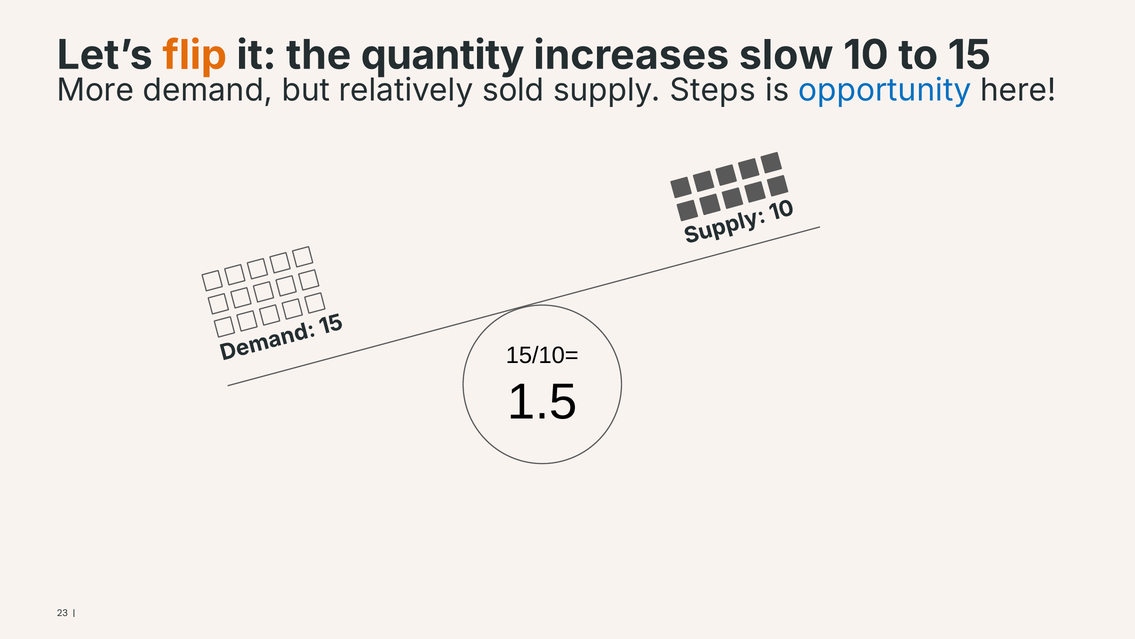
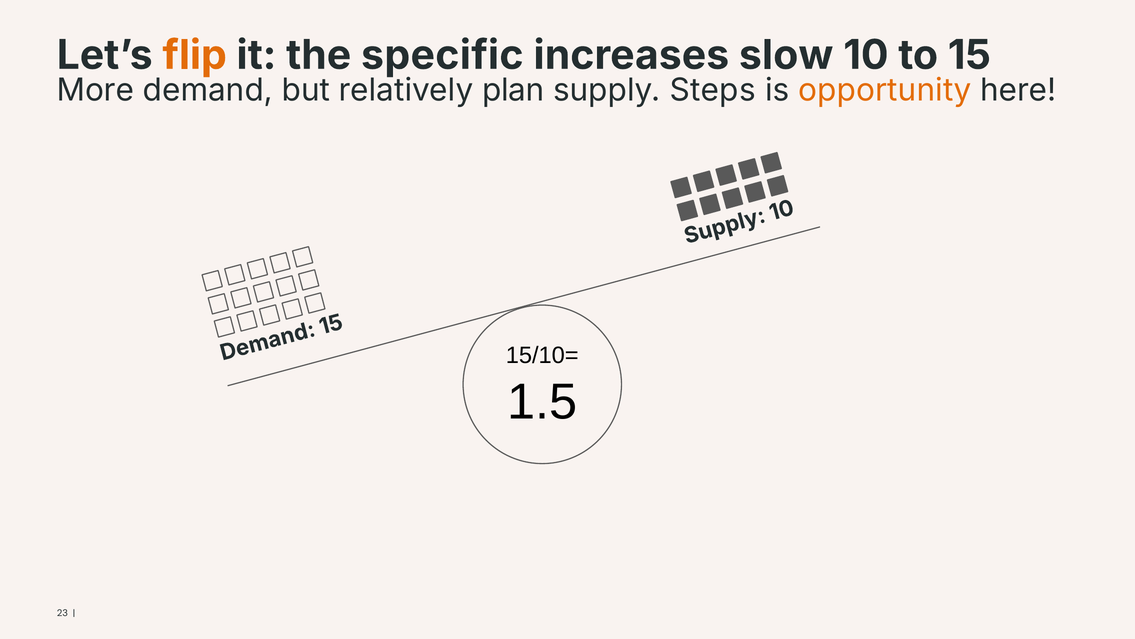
quantity: quantity -> specific (442, 55)
sold: sold -> plan (513, 90)
opportunity colour: blue -> orange (885, 90)
